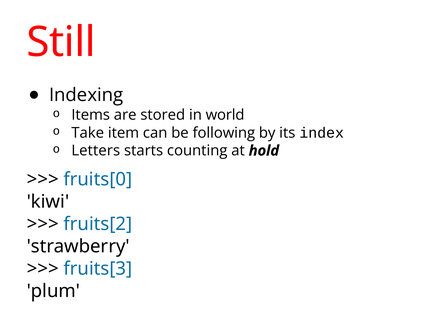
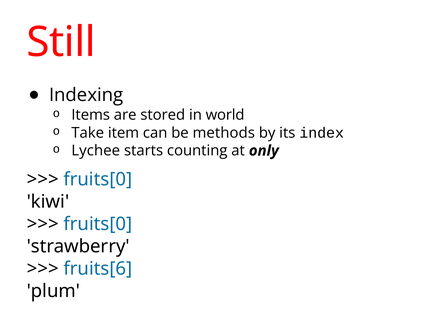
following: following -> methods (224, 133)
Letters: Letters -> Lychee (96, 150)
hold: hold -> only (264, 150)
fruits[2: fruits[2 -> fruits[0 (98, 224)
fruits[3: fruits[3 -> fruits[6 (98, 268)
